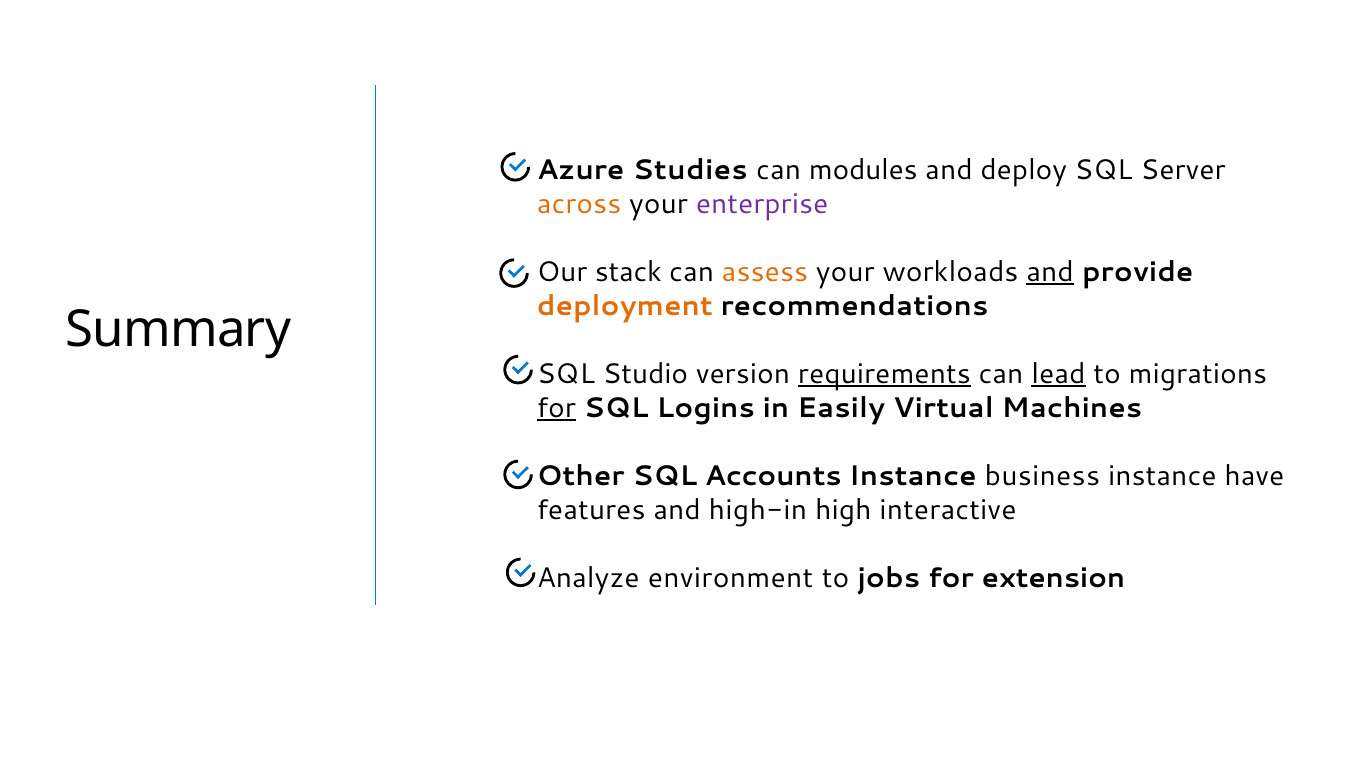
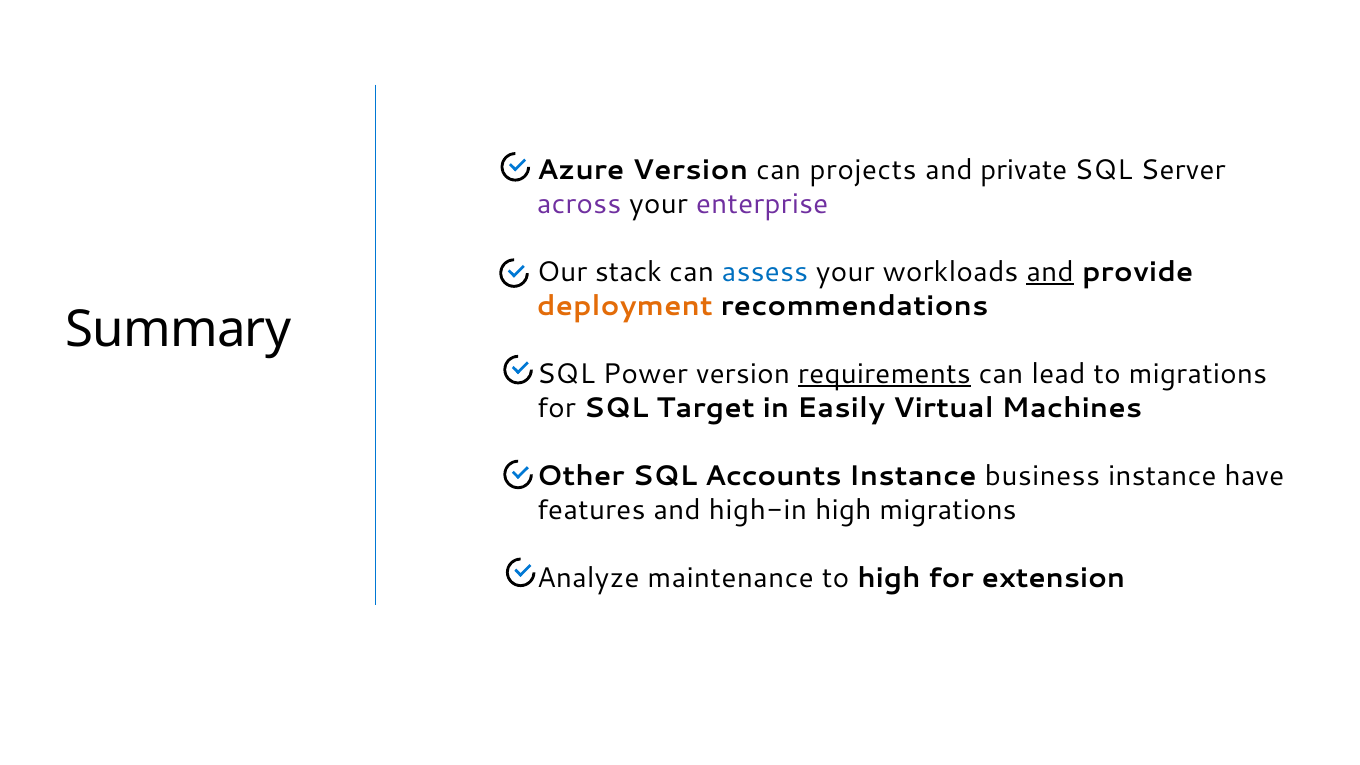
Azure Studies: Studies -> Version (690, 170)
modules: modules -> projects (863, 170)
deploy: deploy -> private (1024, 170)
across colour: orange -> purple (579, 204)
assess colour: orange -> blue (765, 272)
Studio: Studio -> Power (645, 374)
lead underline: present -> none (1058, 374)
for underline: present -> none (556, 408)
Logins: Logins -> Target (706, 408)
high interactive: interactive -> migrations (948, 510)
environment: environment -> maintenance (731, 578)
to jobs: jobs -> high (889, 578)
